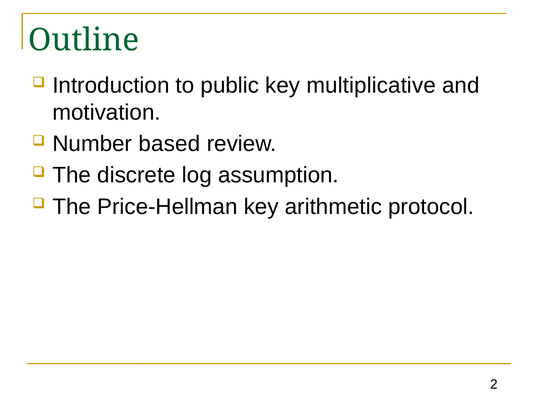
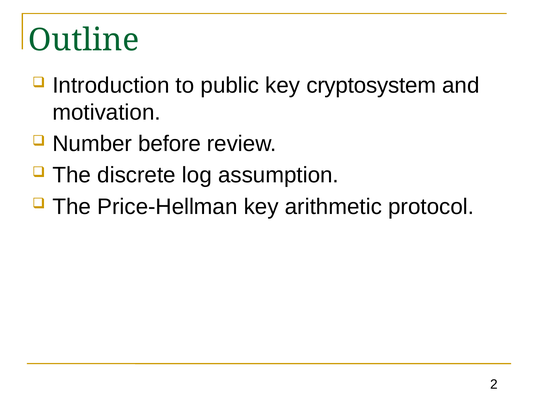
multiplicative: multiplicative -> cryptosystem (371, 85)
based: based -> before (170, 144)
